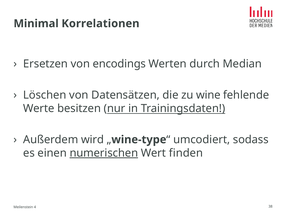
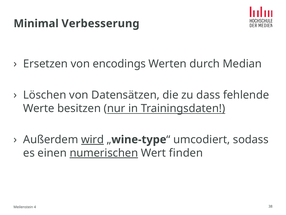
Korrelationen: Korrelationen -> Verbesserung (100, 23)
wine: wine -> dass (208, 95)
wird underline: none -> present (93, 139)
